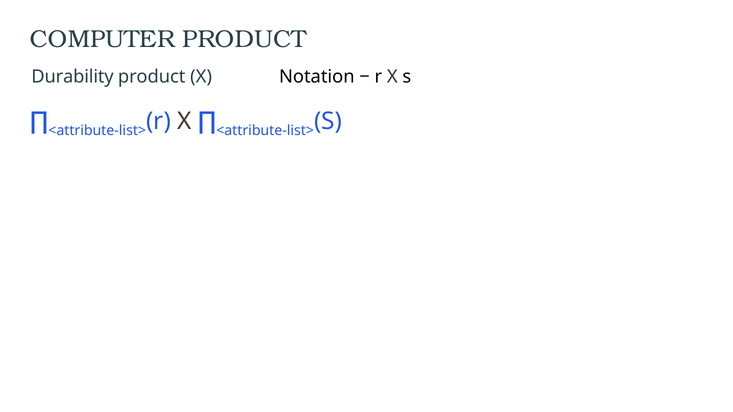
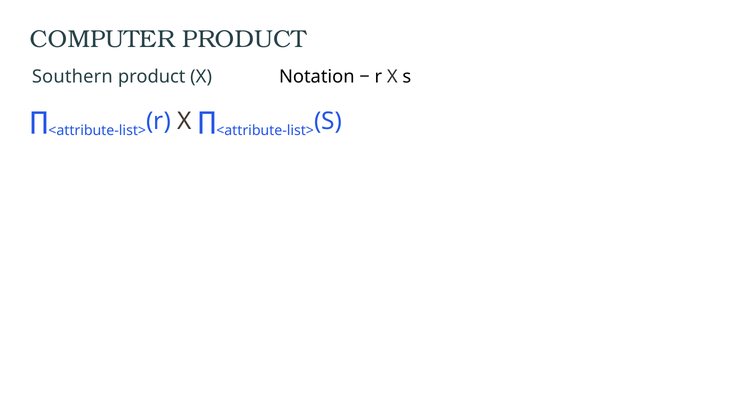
Durability: Durability -> Southern (72, 77)
